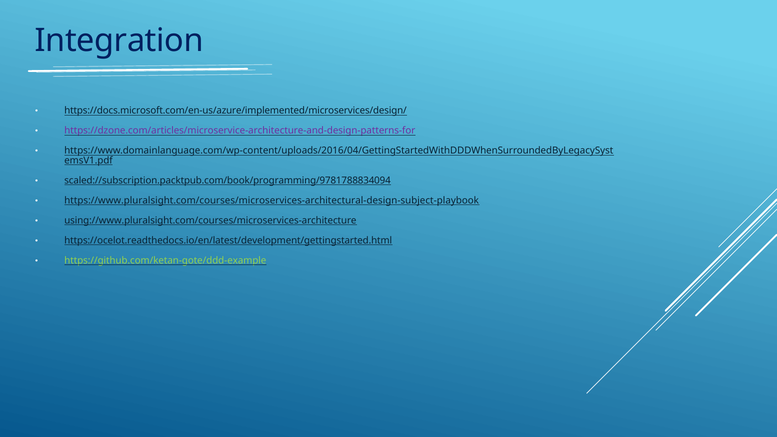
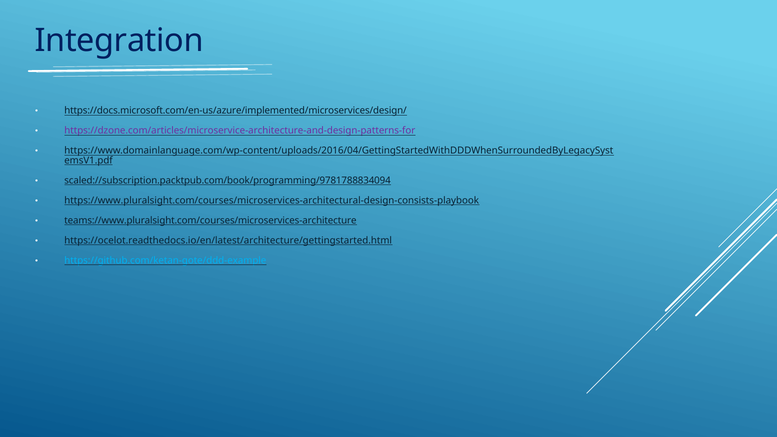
https://www.pluralsight.com/courses/microservices-architectural-design-subject-playbook: https://www.pluralsight.com/courses/microservices-architectural-design-subject-playbook -> https://www.pluralsight.com/courses/microservices-architectural-design-consists-playbook (272, 200)
using://www.pluralsight.com/courses/microservices-architecture: using://www.pluralsight.com/courses/microservices-architecture -> teams://www.pluralsight.com/courses/microservices-architecture (210, 220)
https://ocelot.readthedocs.io/en/latest/development/gettingstarted.html: https://ocelot.readthedocs.io/en/latest/development/gettingstarted.html -> https://ocelot.readthedocs.io/en/latest/architecture/gettingstarted.html (228, 240)
https://github.com/ketan-gote/ddd-example colour: light green -> light blue (165, 261)
